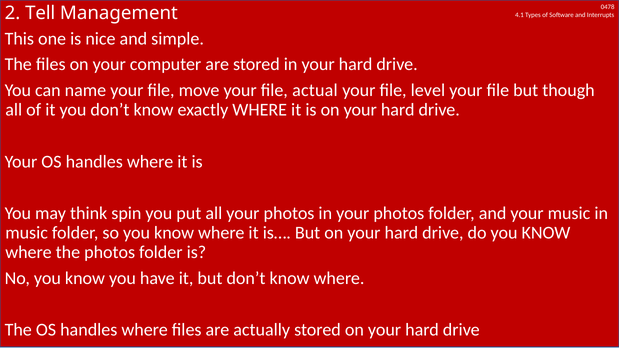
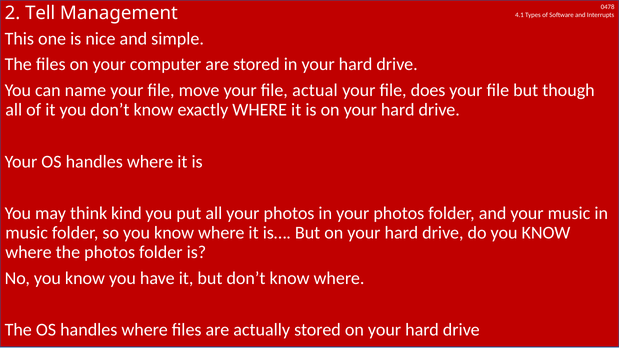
level: level -> does (428, 90)
spin: spin -> kind (126, 213)
